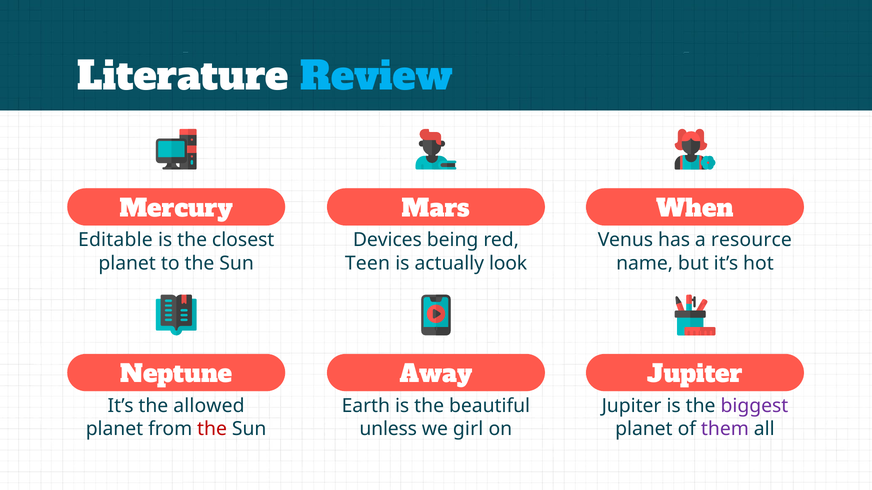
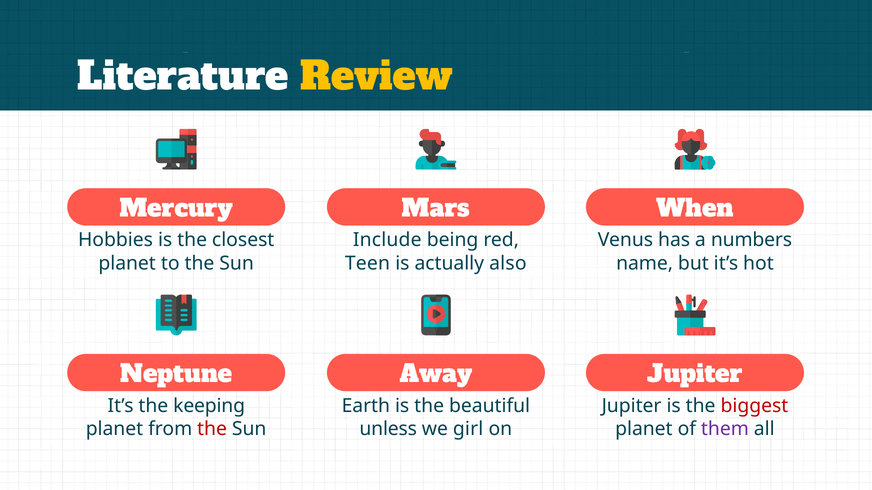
Review colour: light blue -> yellow (376, 77)
Editable: Editable -> Hobbies (116, 240)
Devices: Devices -> Include (387, 240)
resource: resource -> numbers (752, 240)
look: look -> also (508, 263)
allowed: allowed -> keeping (209, 406)
biggest colour: purple -> red (754, 406)
